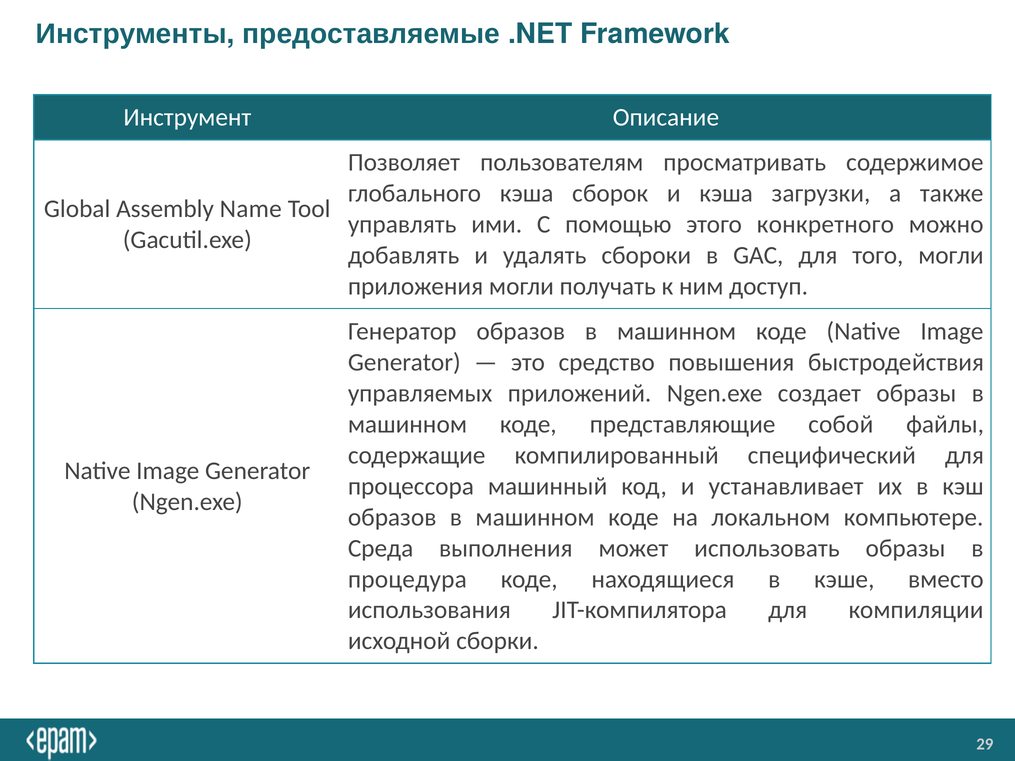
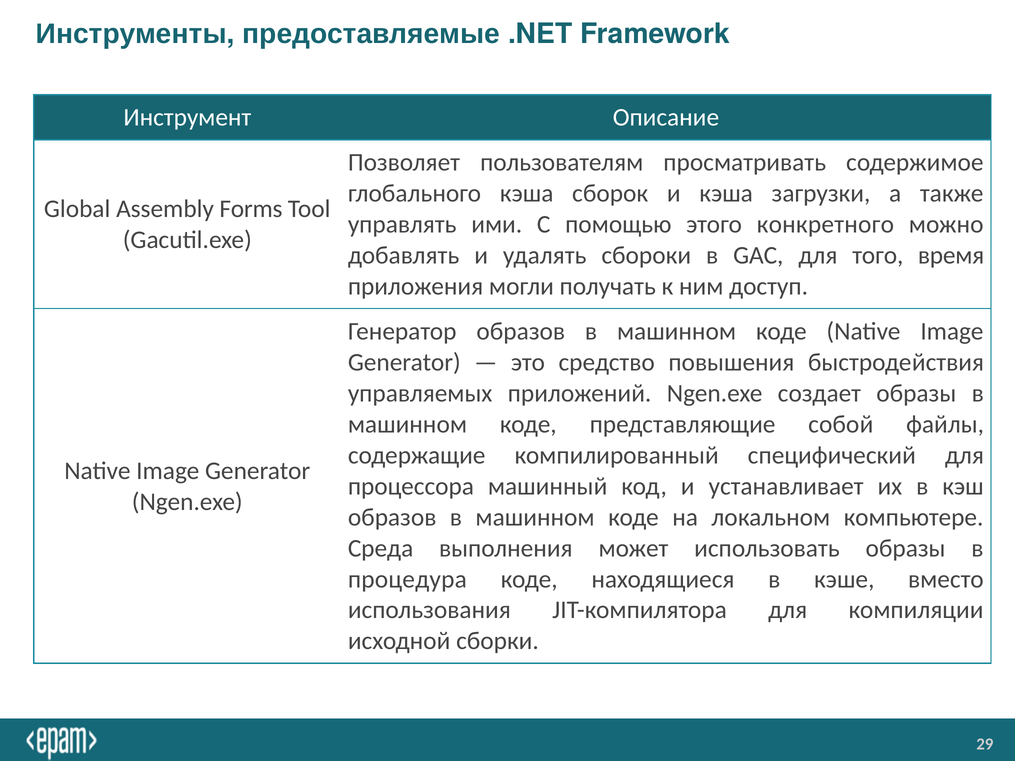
Name: Name -> Forms (251, 209)
того могли: могли -> время (951, 256)
